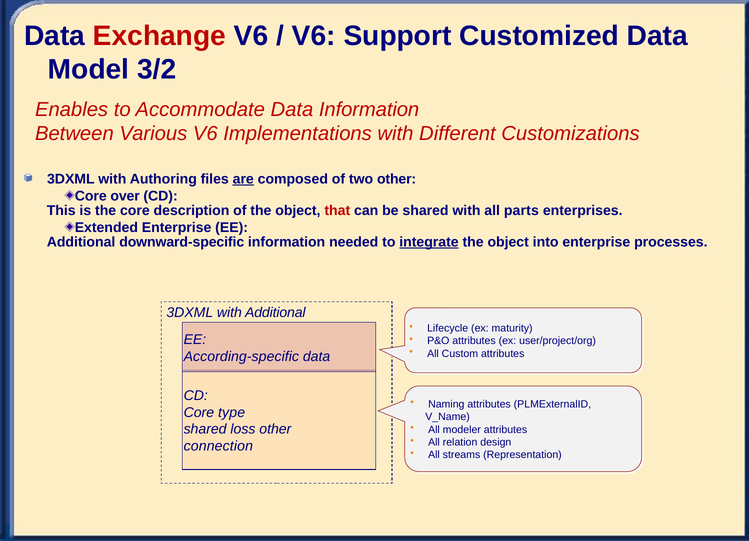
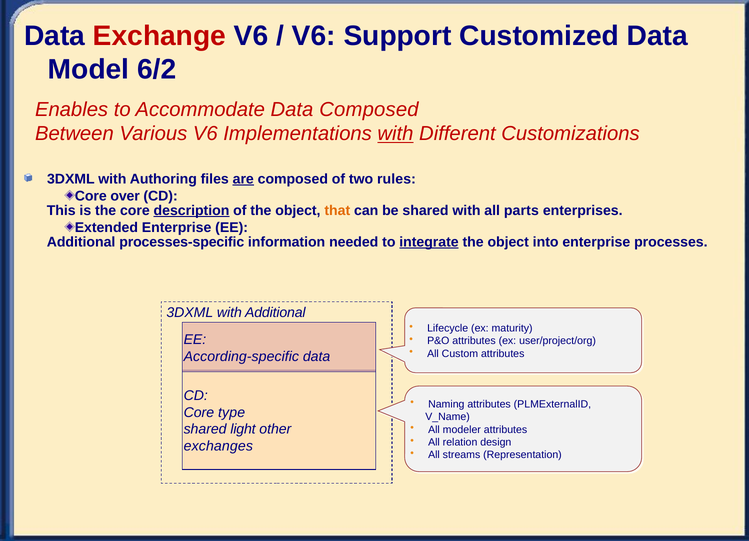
3/2: 3/2 -> 6/2 (157, 70)
Data Information: Information -> Composed (369, 110)
with underline: none -> present (395, 134)
two other: other -> rules (396, 179)
description underline: none -> present (191, 211)
that colour: red -> orange (337, 211)
downward-specific: downward-specific -> processes-specific (182, 242)
loss: loss -> light (243, 430)
connection: connection -> exchanges (218, 447)
